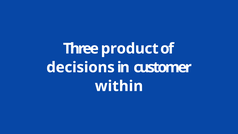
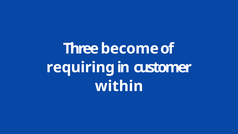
product: product -> become (130, 49)
decisions: decisions -> requiring (81, 67)
